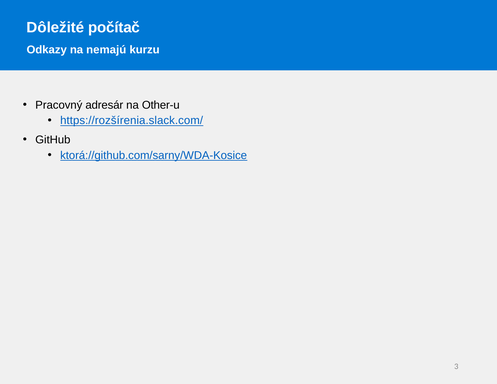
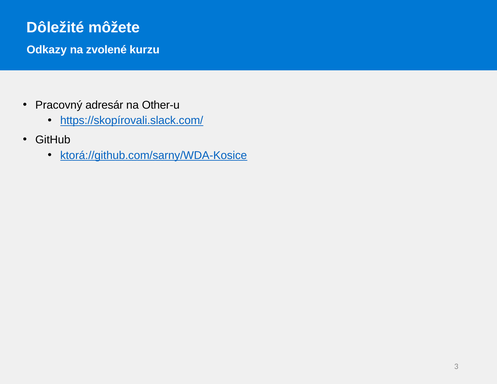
počítač: počítač -> môžete (114, 27)
nemajú: nemajú -> zvolené (106, 50)
https://rozšírenia.slack.com/: https://rozšírenia.slack.com/ -> https://skopírovali.slack.com/ (132, 121)
